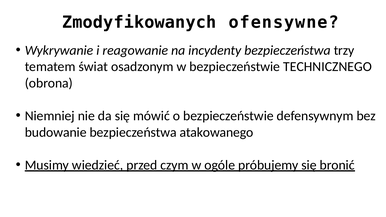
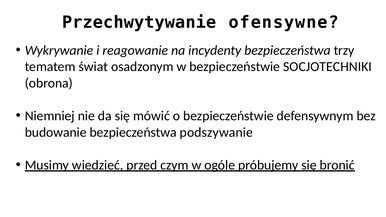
Zmodyfikowanych: Zmodyfikowanych -> Przechwytywanie (139, 22)
TECHNICZNEGO: TECHNICZNEGO -> SOCJOTECHNIKI (327, 67)
atakowanego: atakowanego -> podszywanie (216, 132)
